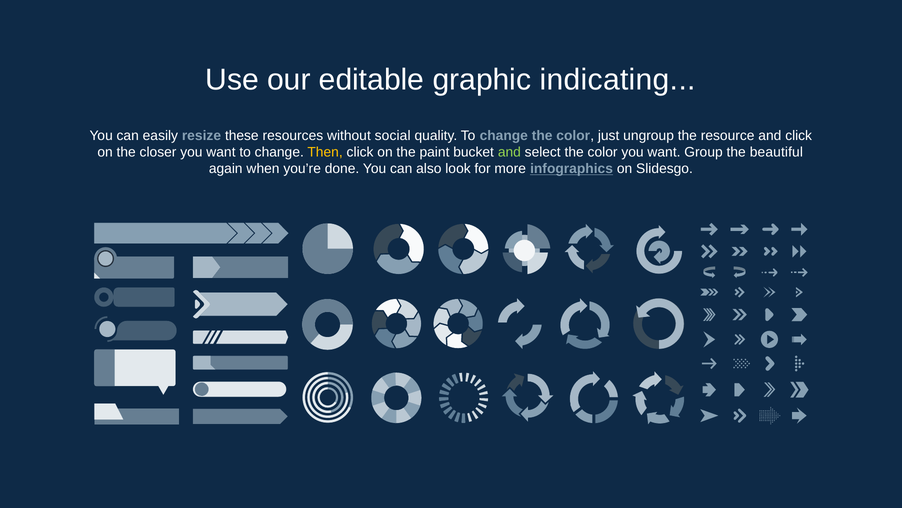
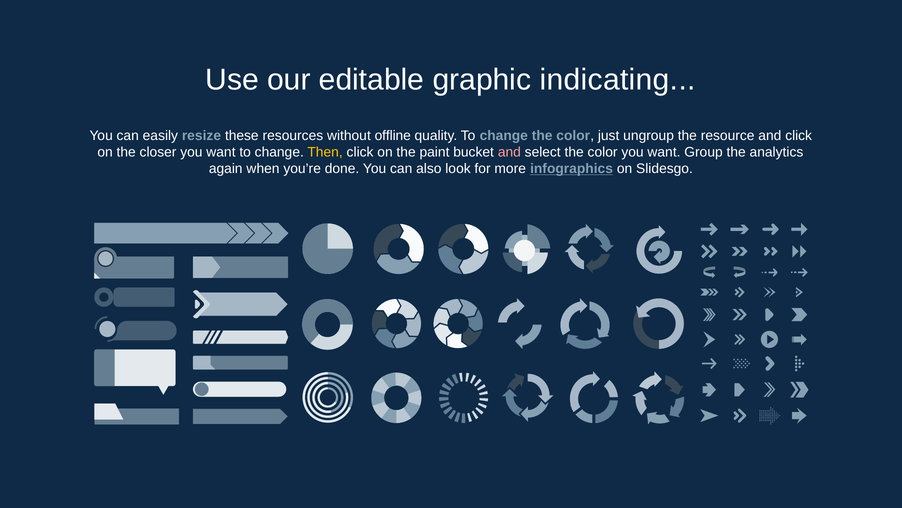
social: social -> offline (393, 135)
and colour: light green -> pink (509, 152)
beautiful: beautiful -> analytics (776, 152)
